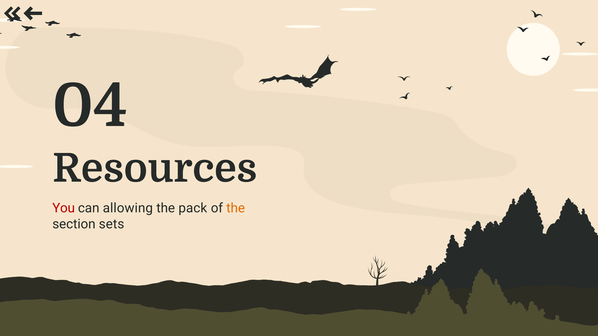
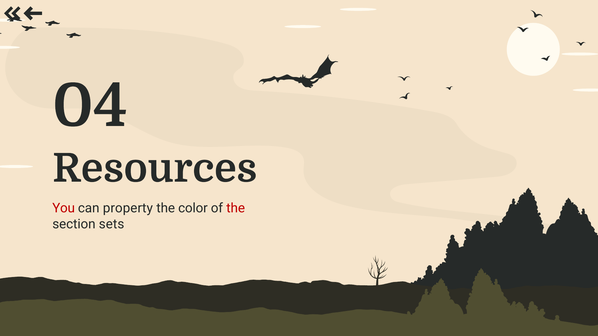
allowing: allowing -> property (128, 208)
pack: pack -> color (193, 208)
the colour: orange -> red (236, 208)
